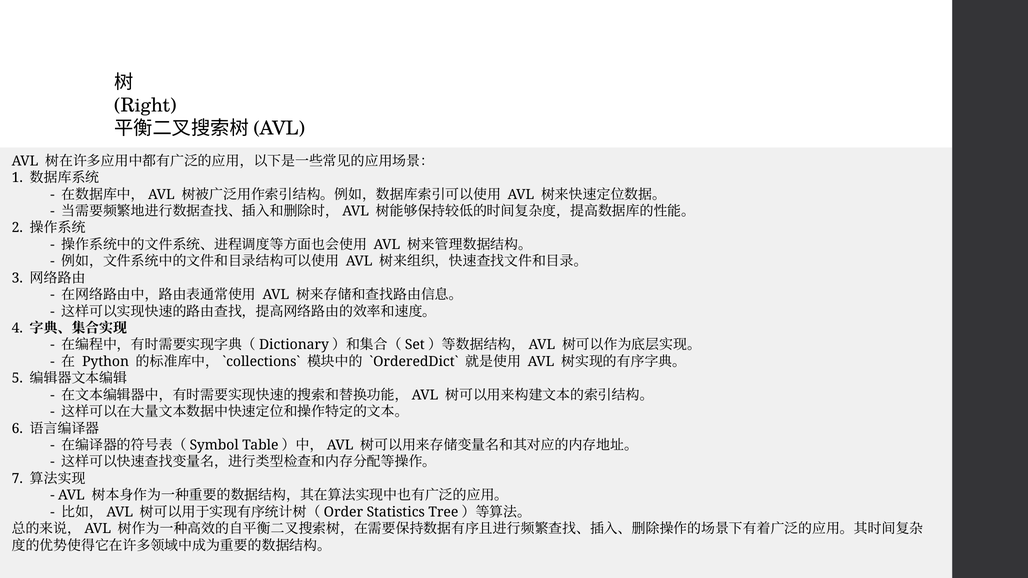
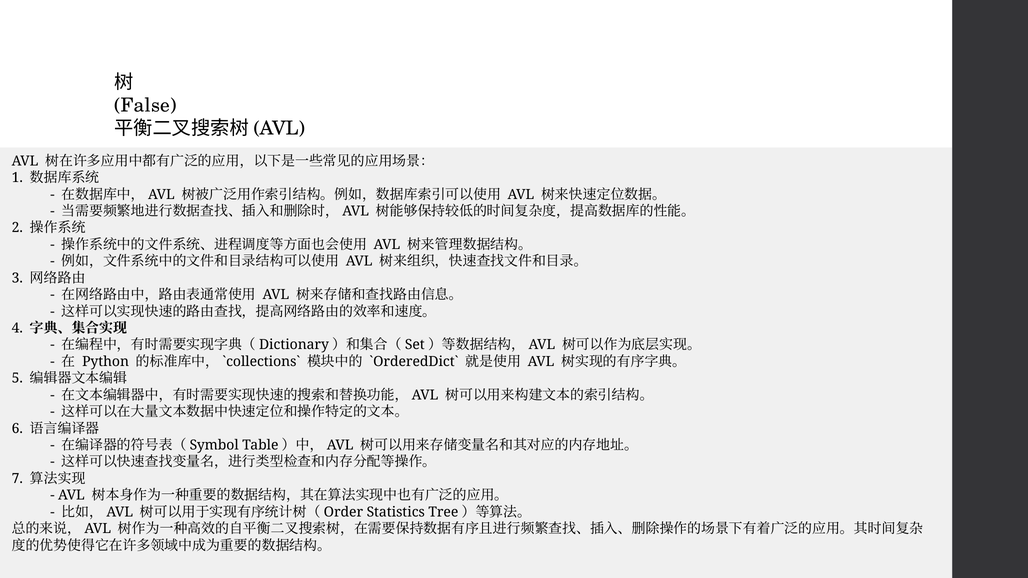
Right: Right -> False (145, 105)
